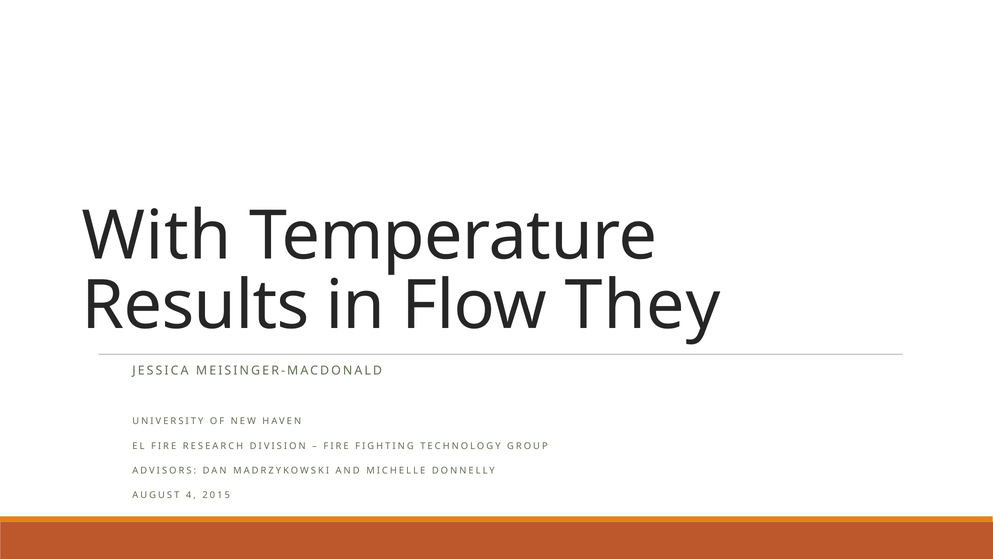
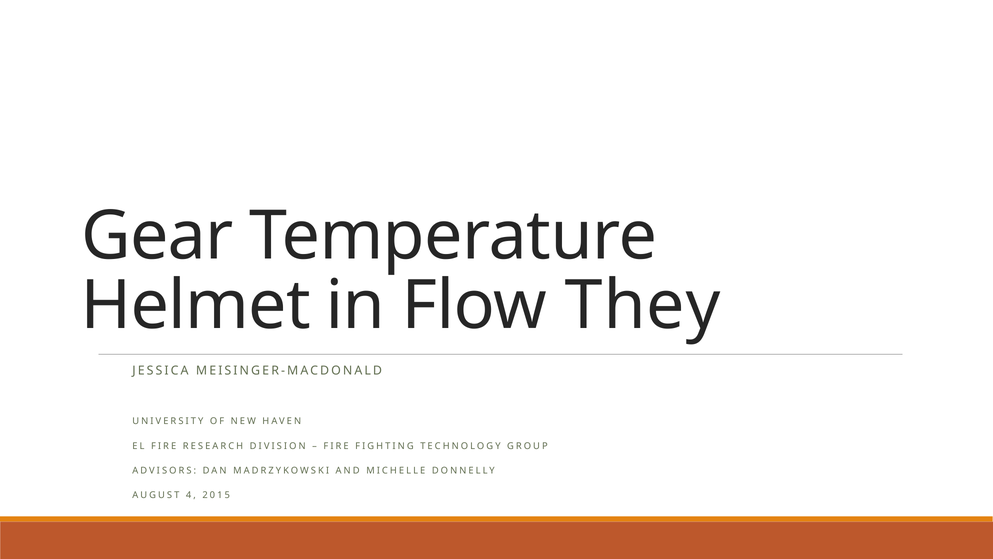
With: With -> Gear (157, 236)
Results: Results -> Helmet (196, 306)
